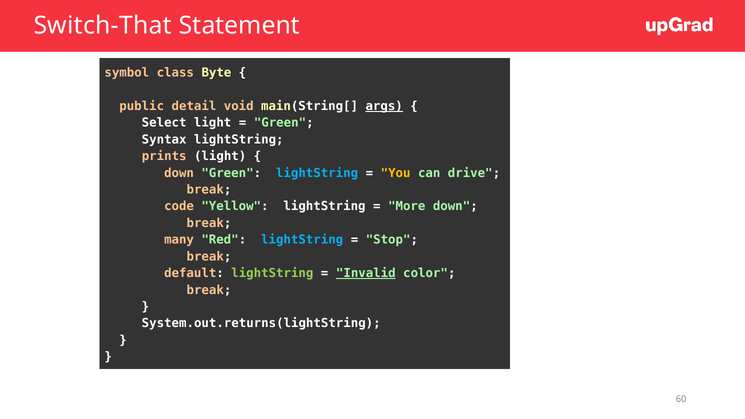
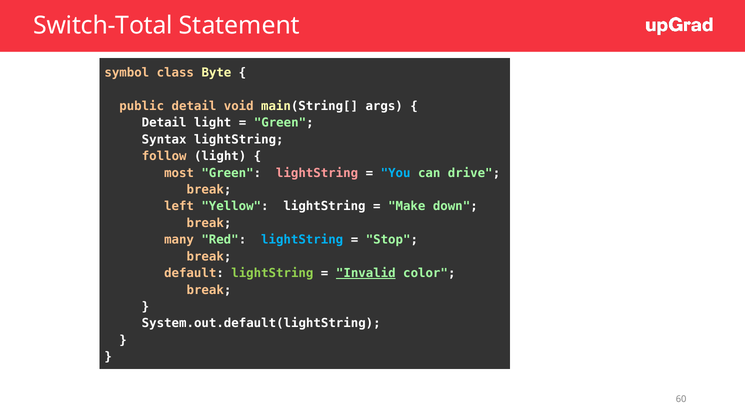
Switch-That: Switch-That -> Switch-Total (103, 25)
args underline: present -> none (384, 106)
Select: Select -> Detail (164, 123)
prints: prints -> follow (164, 156)
down: down -> most (179, 173)
lightString colour: light blue -> pink (317, 173)
You colour: yellow -> light blue (396, 173)
code: code -> left (179, 206)
More: More -> Make (407, 206)
System.out.returns(lightString: System.out.returns(lightString -> System.out.default(lightString (261, 323)
